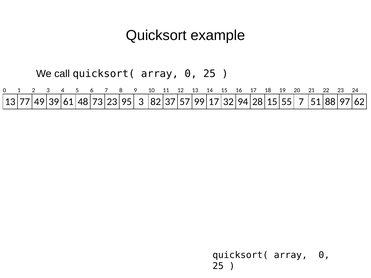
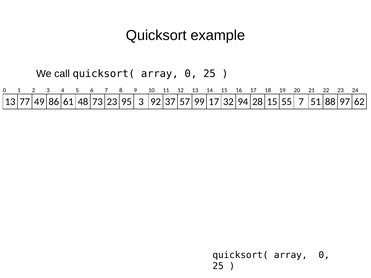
39: 39 -> 86 (54, 102)
82: 82 -> 92 (156, 102)
